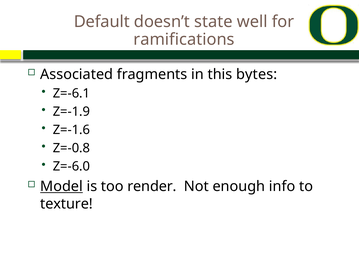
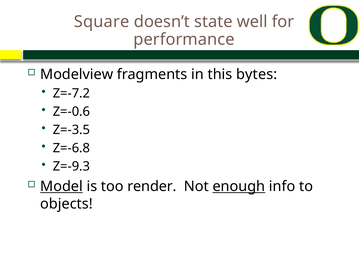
Default: Default -> Square (102, 22)
ramifications: ramifications -> performance (184, 40)
Associated: Associated -> Modelview (77, 74)
Z=-6.1: Z=-6.1 -> Z=-7.2 (71, 93)
Z=-1.9: Z=-1.9 -> Z=-0.6 (71, 112)
Z=-1.6: Z=-1.6 -> Z=-3.5 (71, 130)
Z=-0.8: Z=-0.8 -> Z=-6.8 (71, 148)
Z=-6.0: Z=-6.0 -> Z=-9.3 (71, 167)
enough underline: none -> present (239, 187)
texture: texture -> objects (66, 204)
